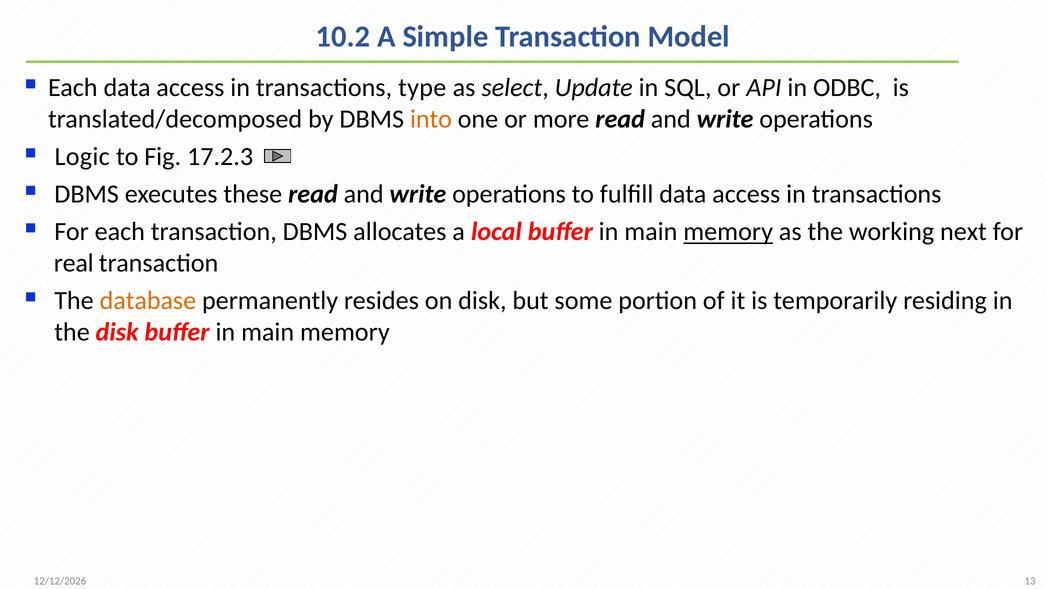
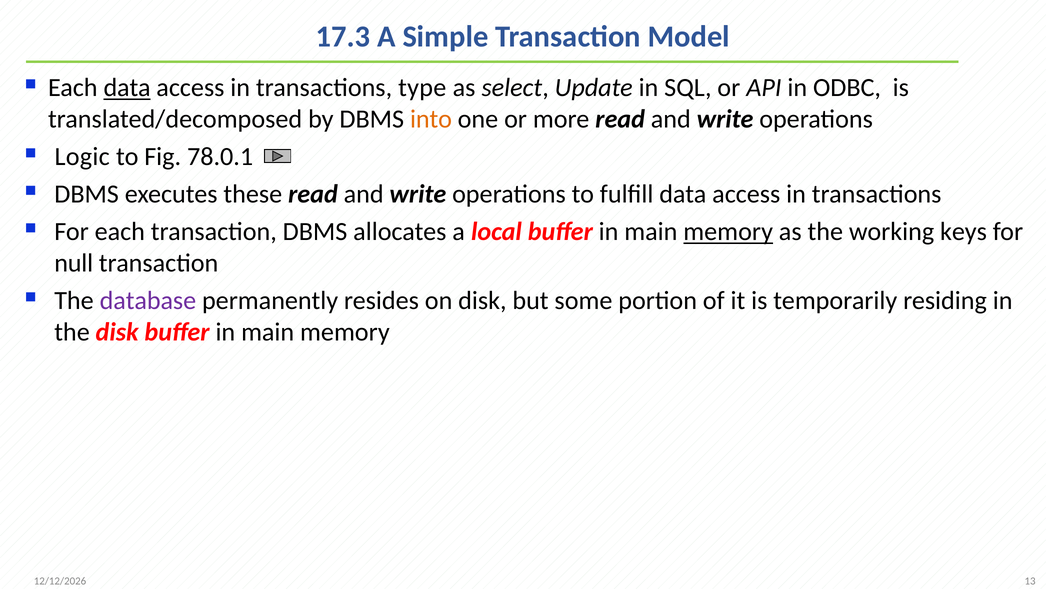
10.2: 10.2 -> 17.3 (343, 37)
data underline: none -> present (127, 88)
17.2.3: 17.2.3 -> 78.0.1 (220, 157)
next: next -> keys (963, 232)
real: real -> null (74, 263)
database colour: orange -> purple (148, 300)
